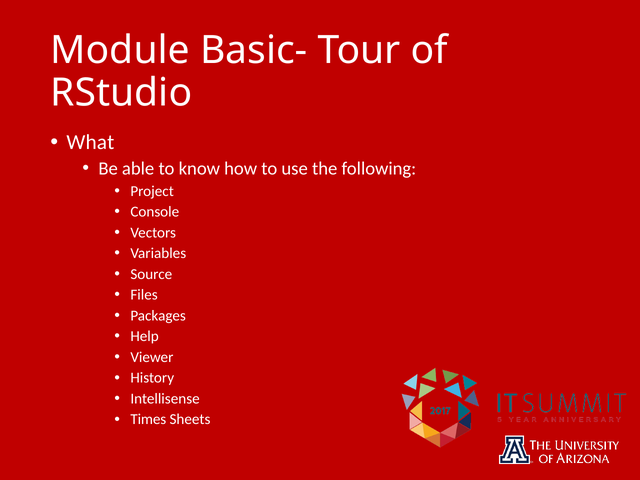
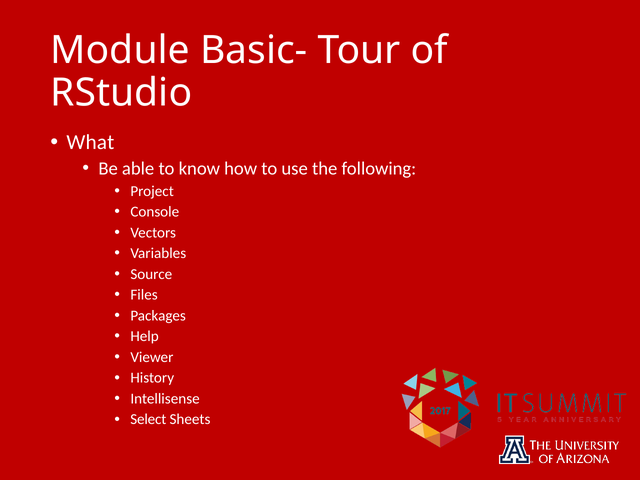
Times: Times -> Select (148, 419)
